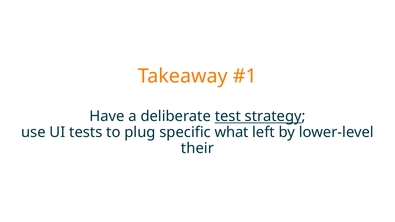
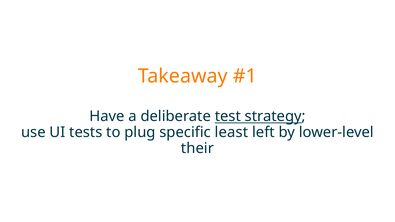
what: what -> least (231, 132)
